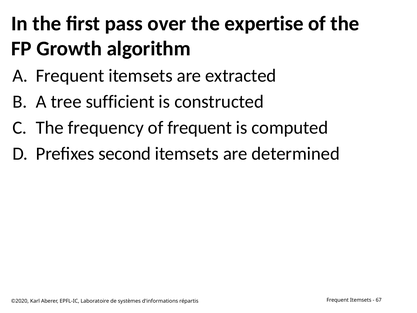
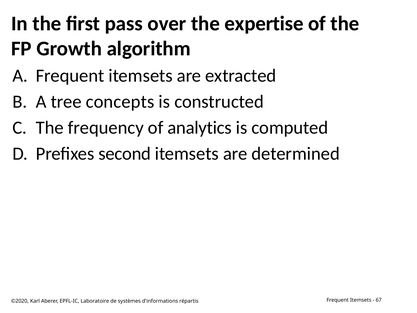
sufficient: sufficient -> concepts (120, 102)
of frequent: frequent -> analytics (200, 128)
